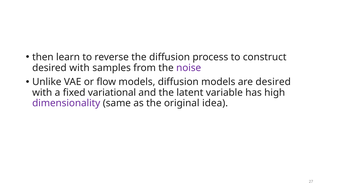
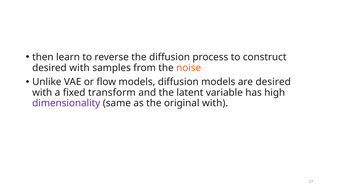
noise colour: purple -> orange (189, 68)
variational: variational -> transform (112, 93)
original idea: idea -> with (215, 104)
